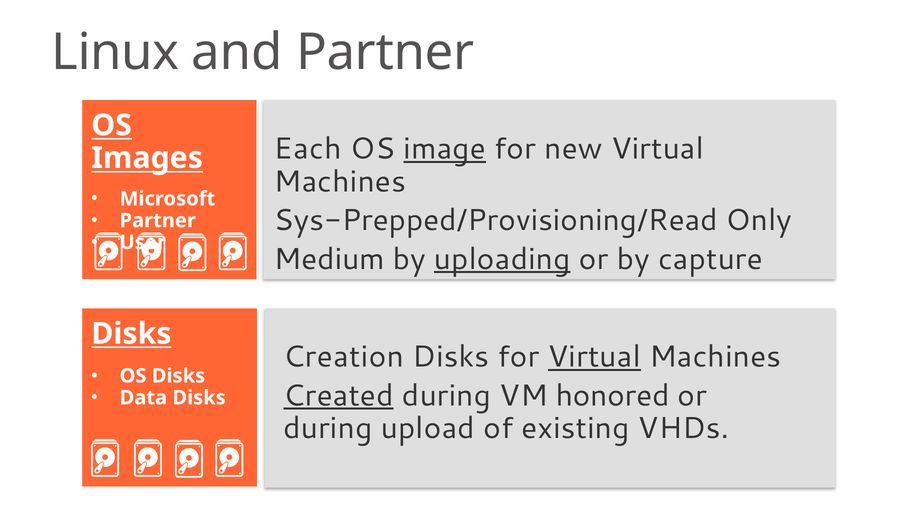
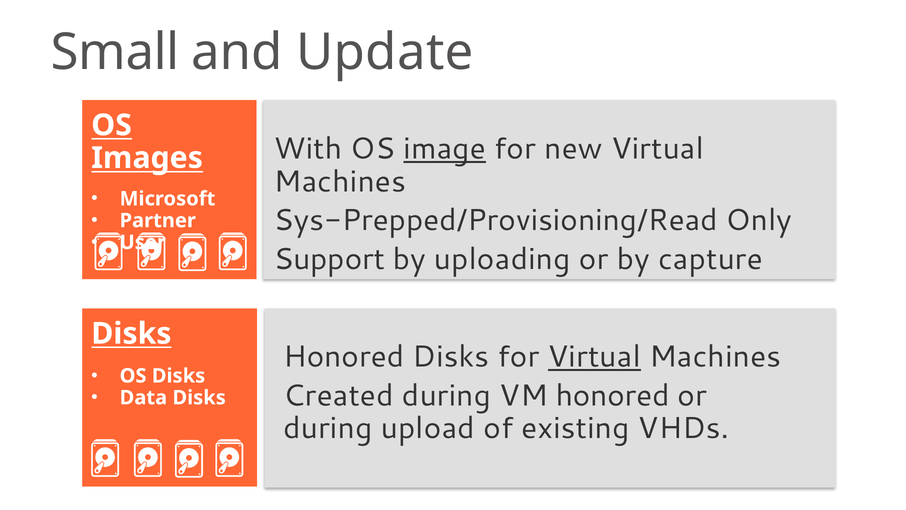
Linux: Linux -> Small (115, 53)
and Partner: Partner -> Update (385, 53)
Each: Each -> With (308, 149)
Medium: Medium -> Support (329, 259)
uploading underline: present -> none (502, 259)
Creation: Creation -> Honored (344, 357)
Created underline: present -> none (339, 395)
